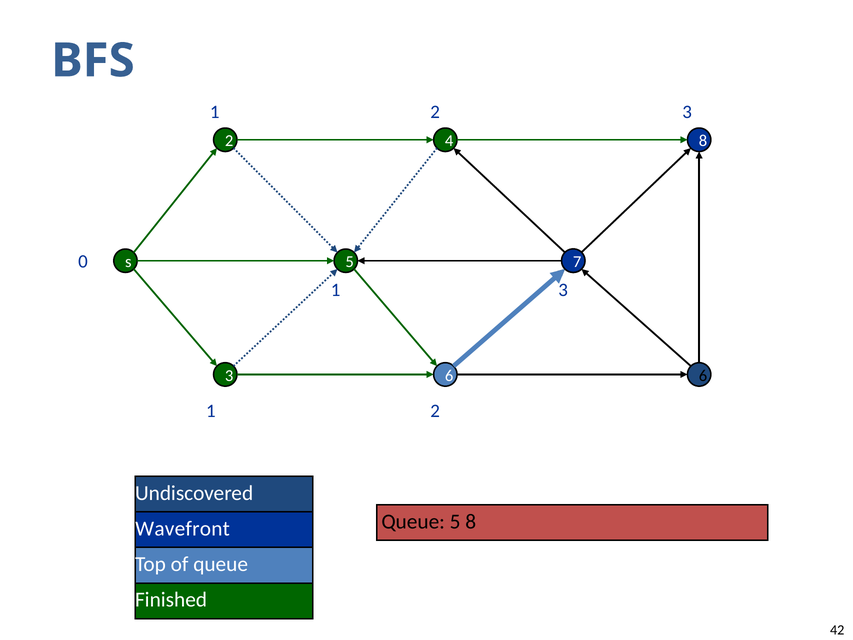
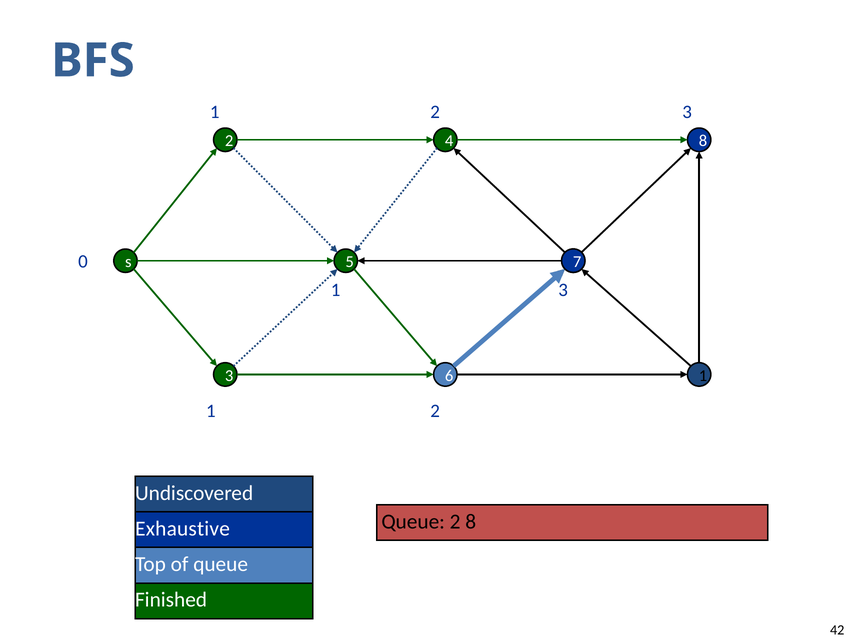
6 6: 6 -> 1 (703, 375)
Queue 5: 5 -> 2 (455, 521)
Wavefront: Wavefront -> Exhaustive (183, 529)
